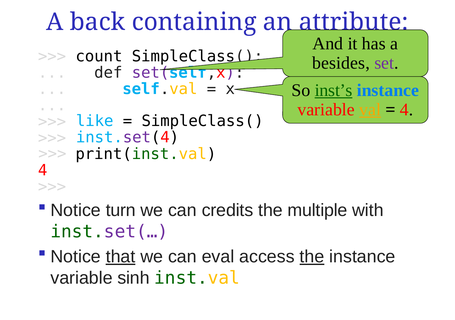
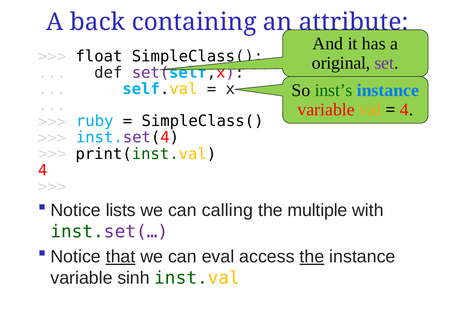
count: count -> float (99, 57)
besides: besides -> original (341, 63)
inst’s underline: present -> none (334, 90)
val underline: present -> none (370, 110)
like: like -> ruby (95, 121)
turn: turn -> lists (121, 211)
credits: credits -> calling (227, 211)
